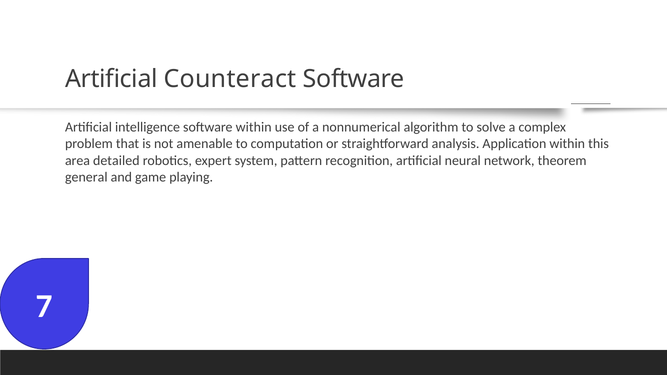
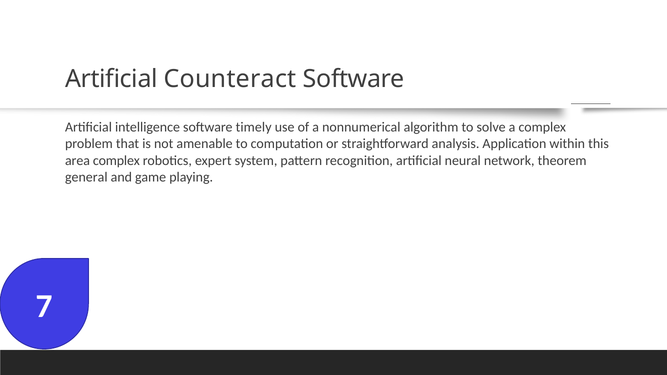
software within: within -> timely (254, 127)
area detailed: detailed -> complex (116, 161)
